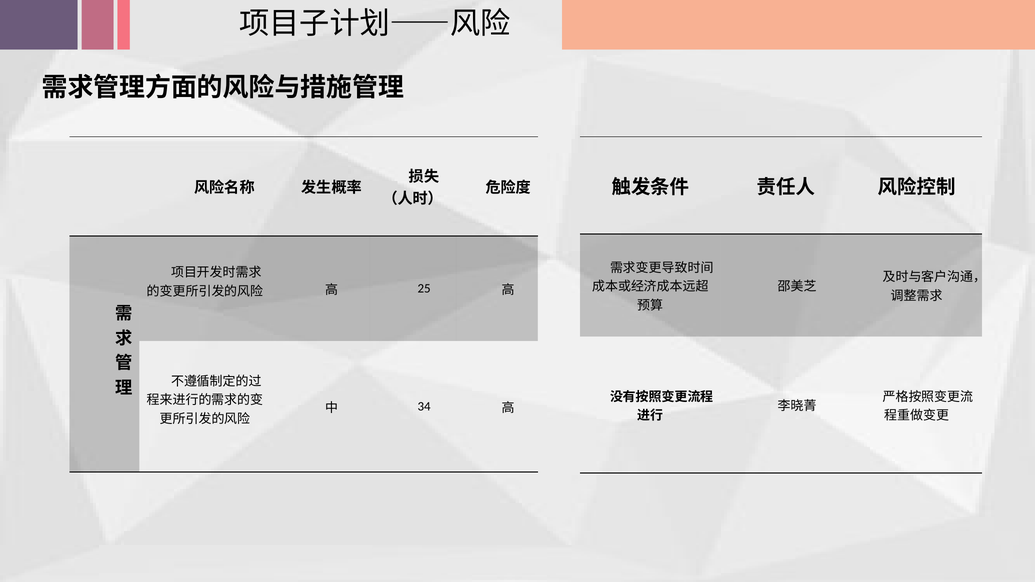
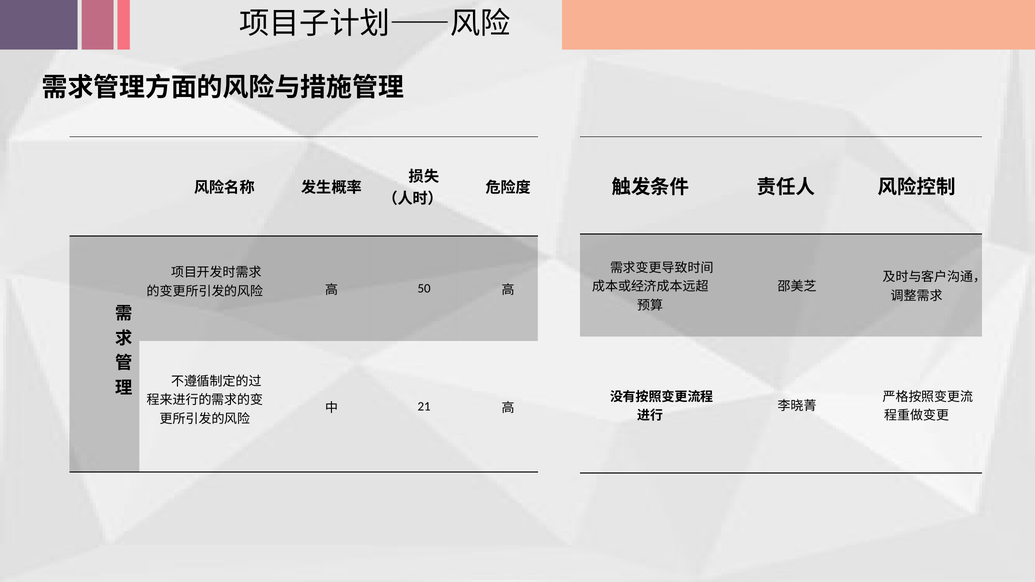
25: 25 -> 50 (424, 289)
34: 34 -> 21 (424, 407)
